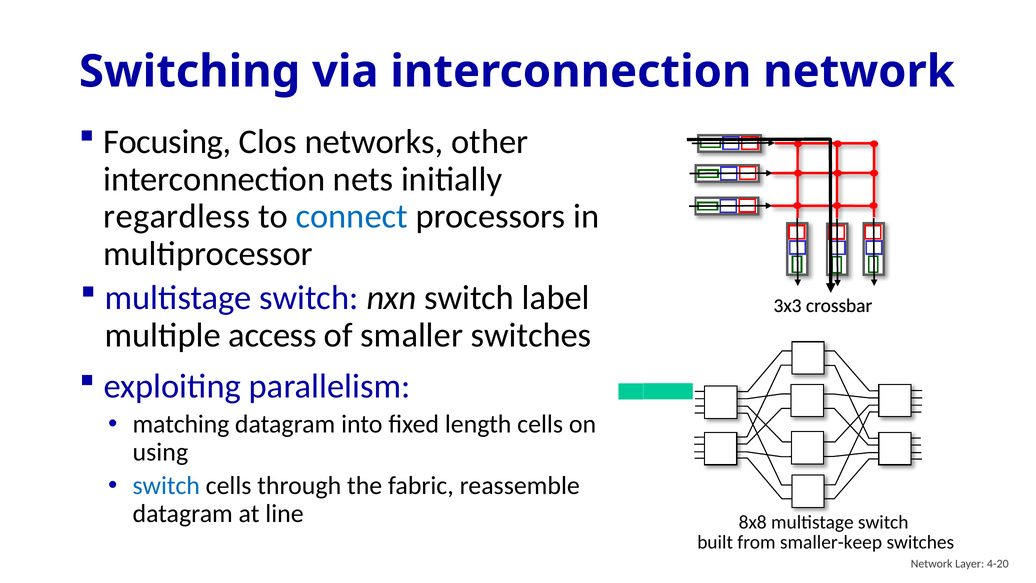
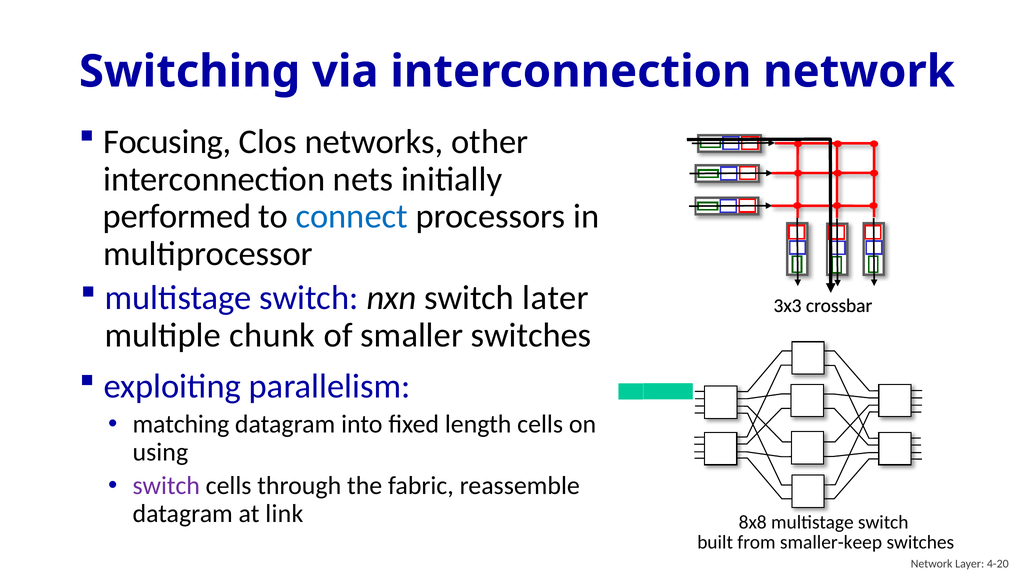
regardless: regardless -> performed (177, 216)
label: label -> later (556, 298)
access: access -> chunk (272, 335)
switch colour: blue -> purple (166, 486)
line: line -> link (284, 514)
